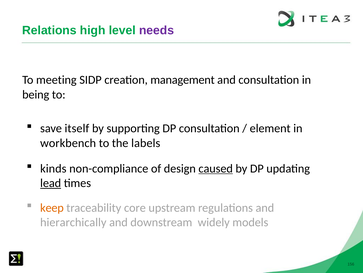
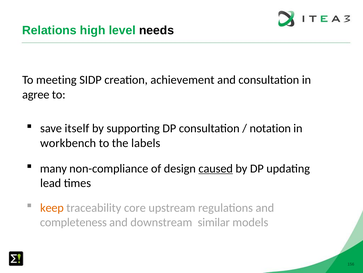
needs colour: purple -> black (157, 30)
management: management -> achievement (182, 80)
being: being -> agree (36, 94)
element: element -> notation (270, 128)
kinds: kinds -> many (53, 168)
lead underline: present -> none (51, 183)
hierarchically: hierarchically -> completeness (73, 222)
widely: widely -> similar (214, 222)
